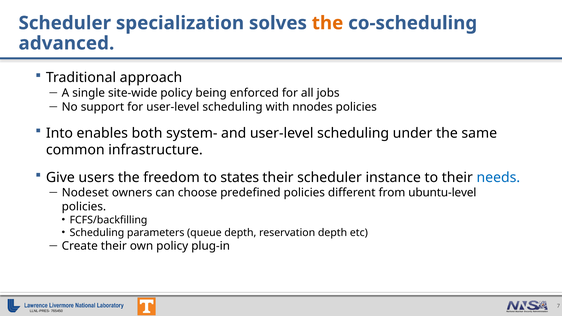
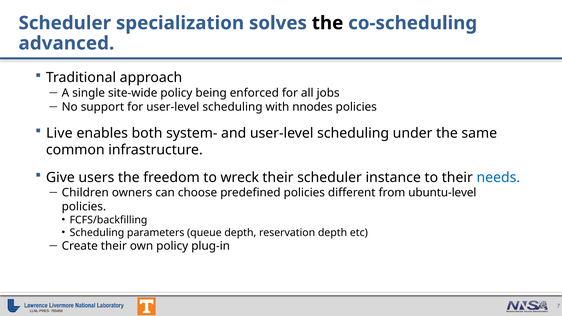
the colour: orange -> black (328, 23)
Into: Into -> Live (59, 133)
states: states -> wreck (240, 177)
Nodeset: Nodeset -> Children (85, 193)
